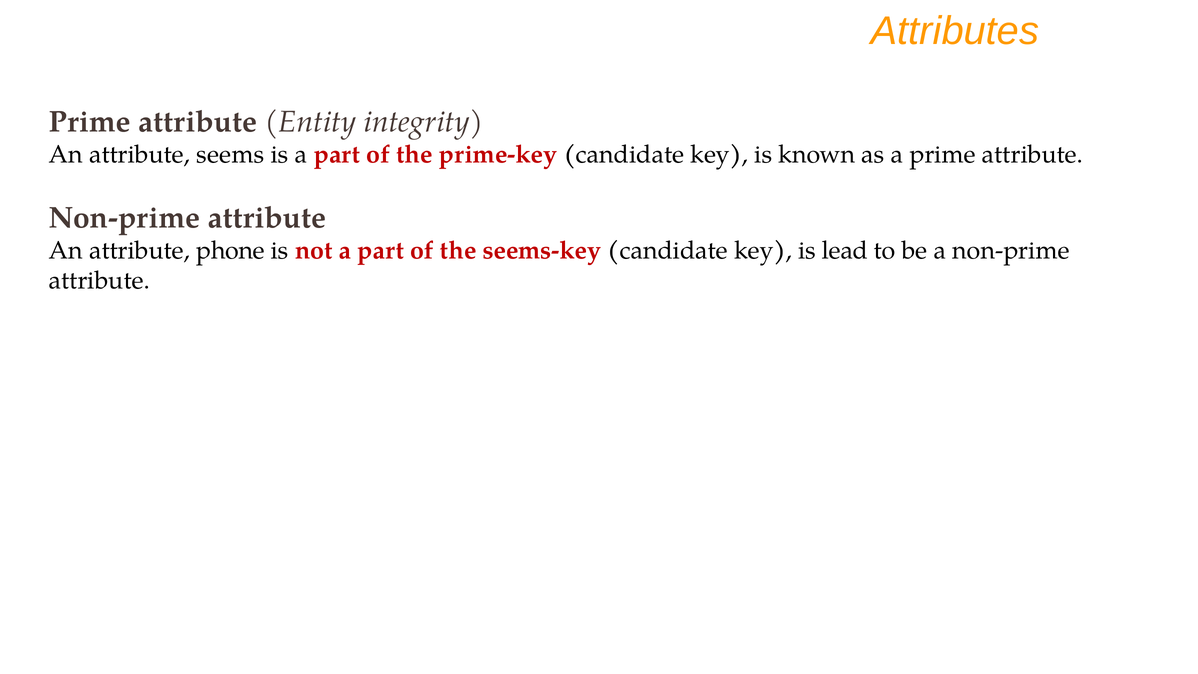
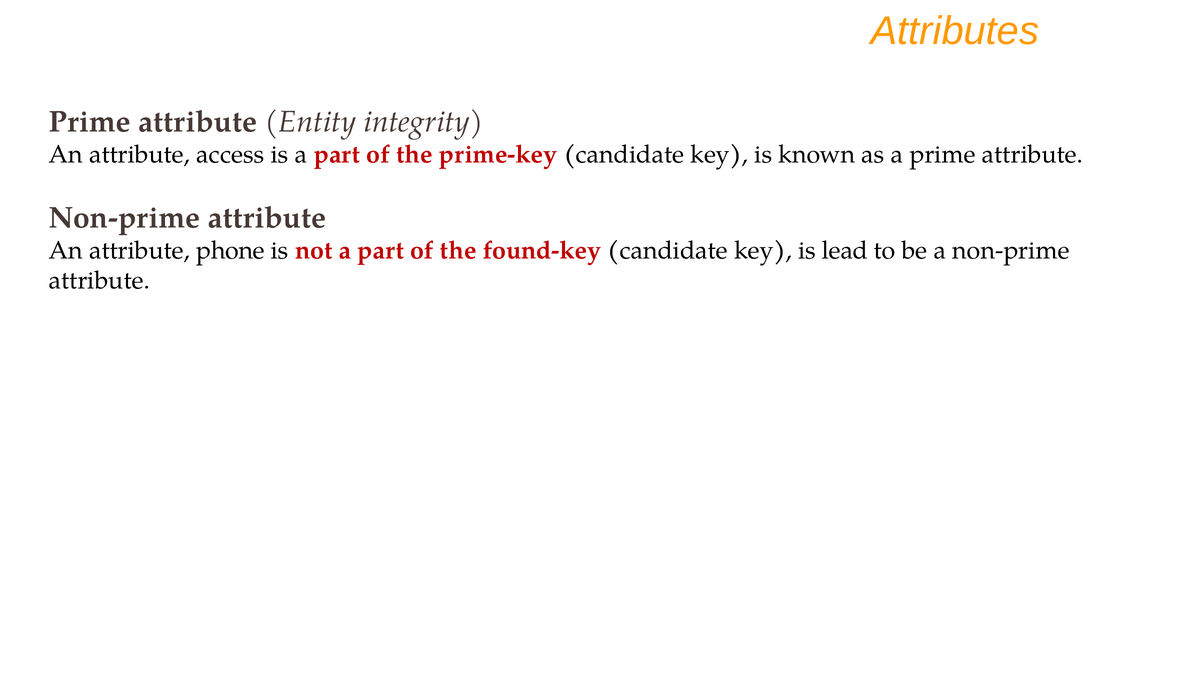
seems: seems -> access (230, 154)
seems-key: seems-key -> found-key (542, 250)
